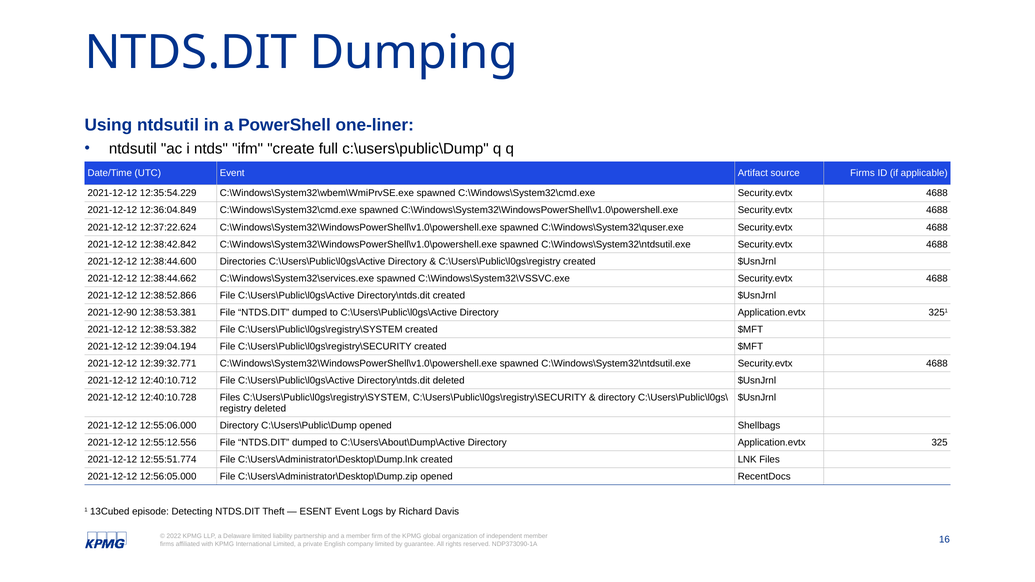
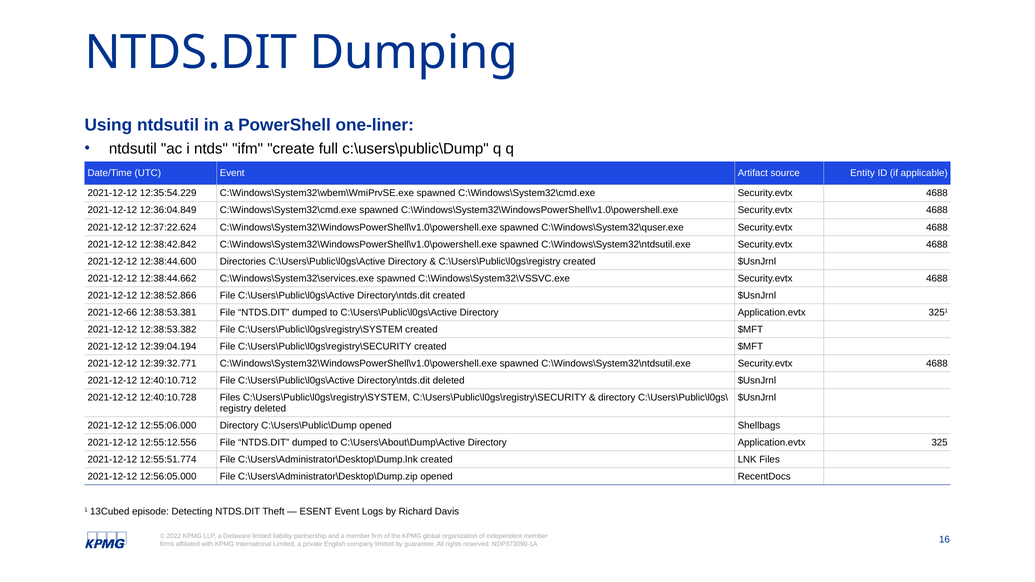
source Firms: Firms -> Entity (862, 173)
2021-12-90: 2021-12-90 -> 2021-12-66 (112, 312)
